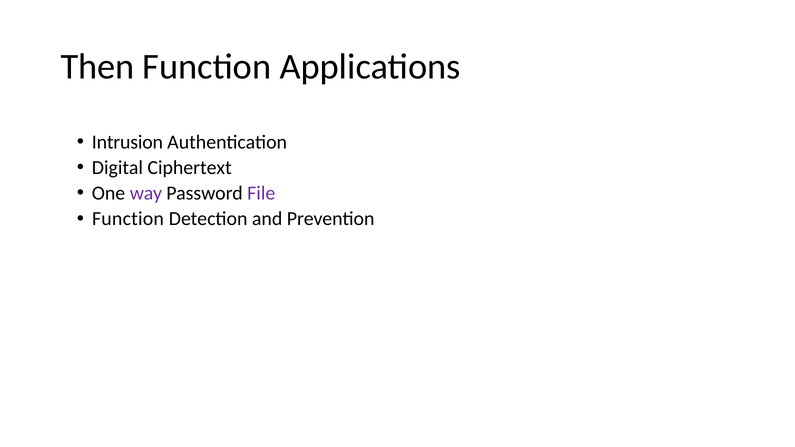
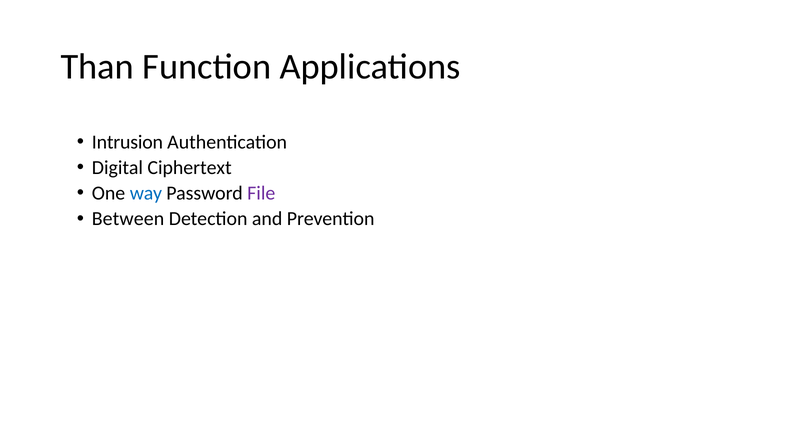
Then: Then -> Than (97, 67)
way colour: purple -> blue (146, 193)
Function: Function -> Between (128, 219)
